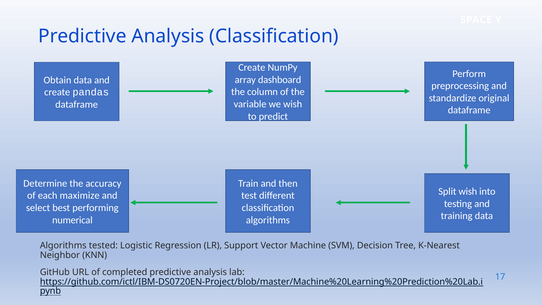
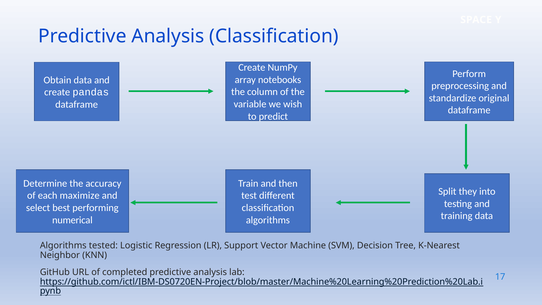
dashboard: dashboard -> notebooks (280, 80)
Split wish: wish -> they (468, 191)
